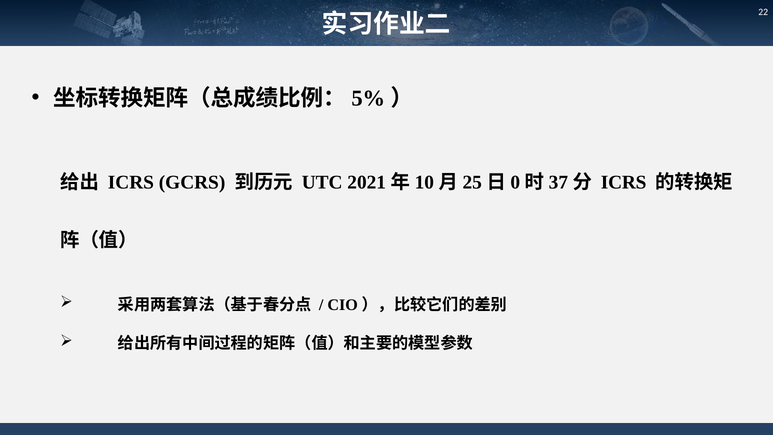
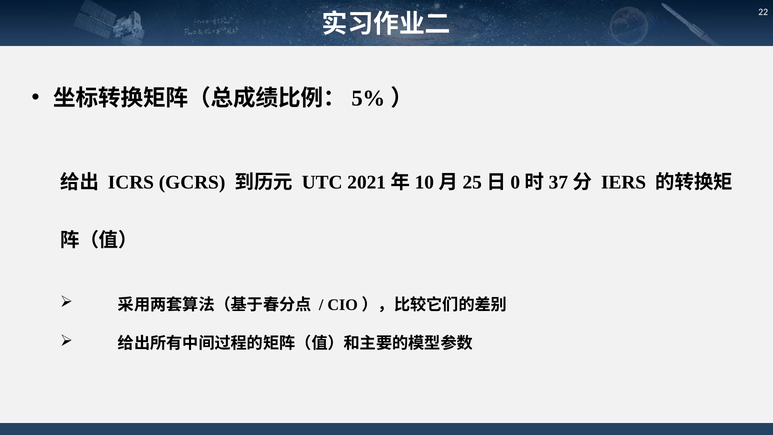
ICRS: ICRS -> IERS (624, 182)
